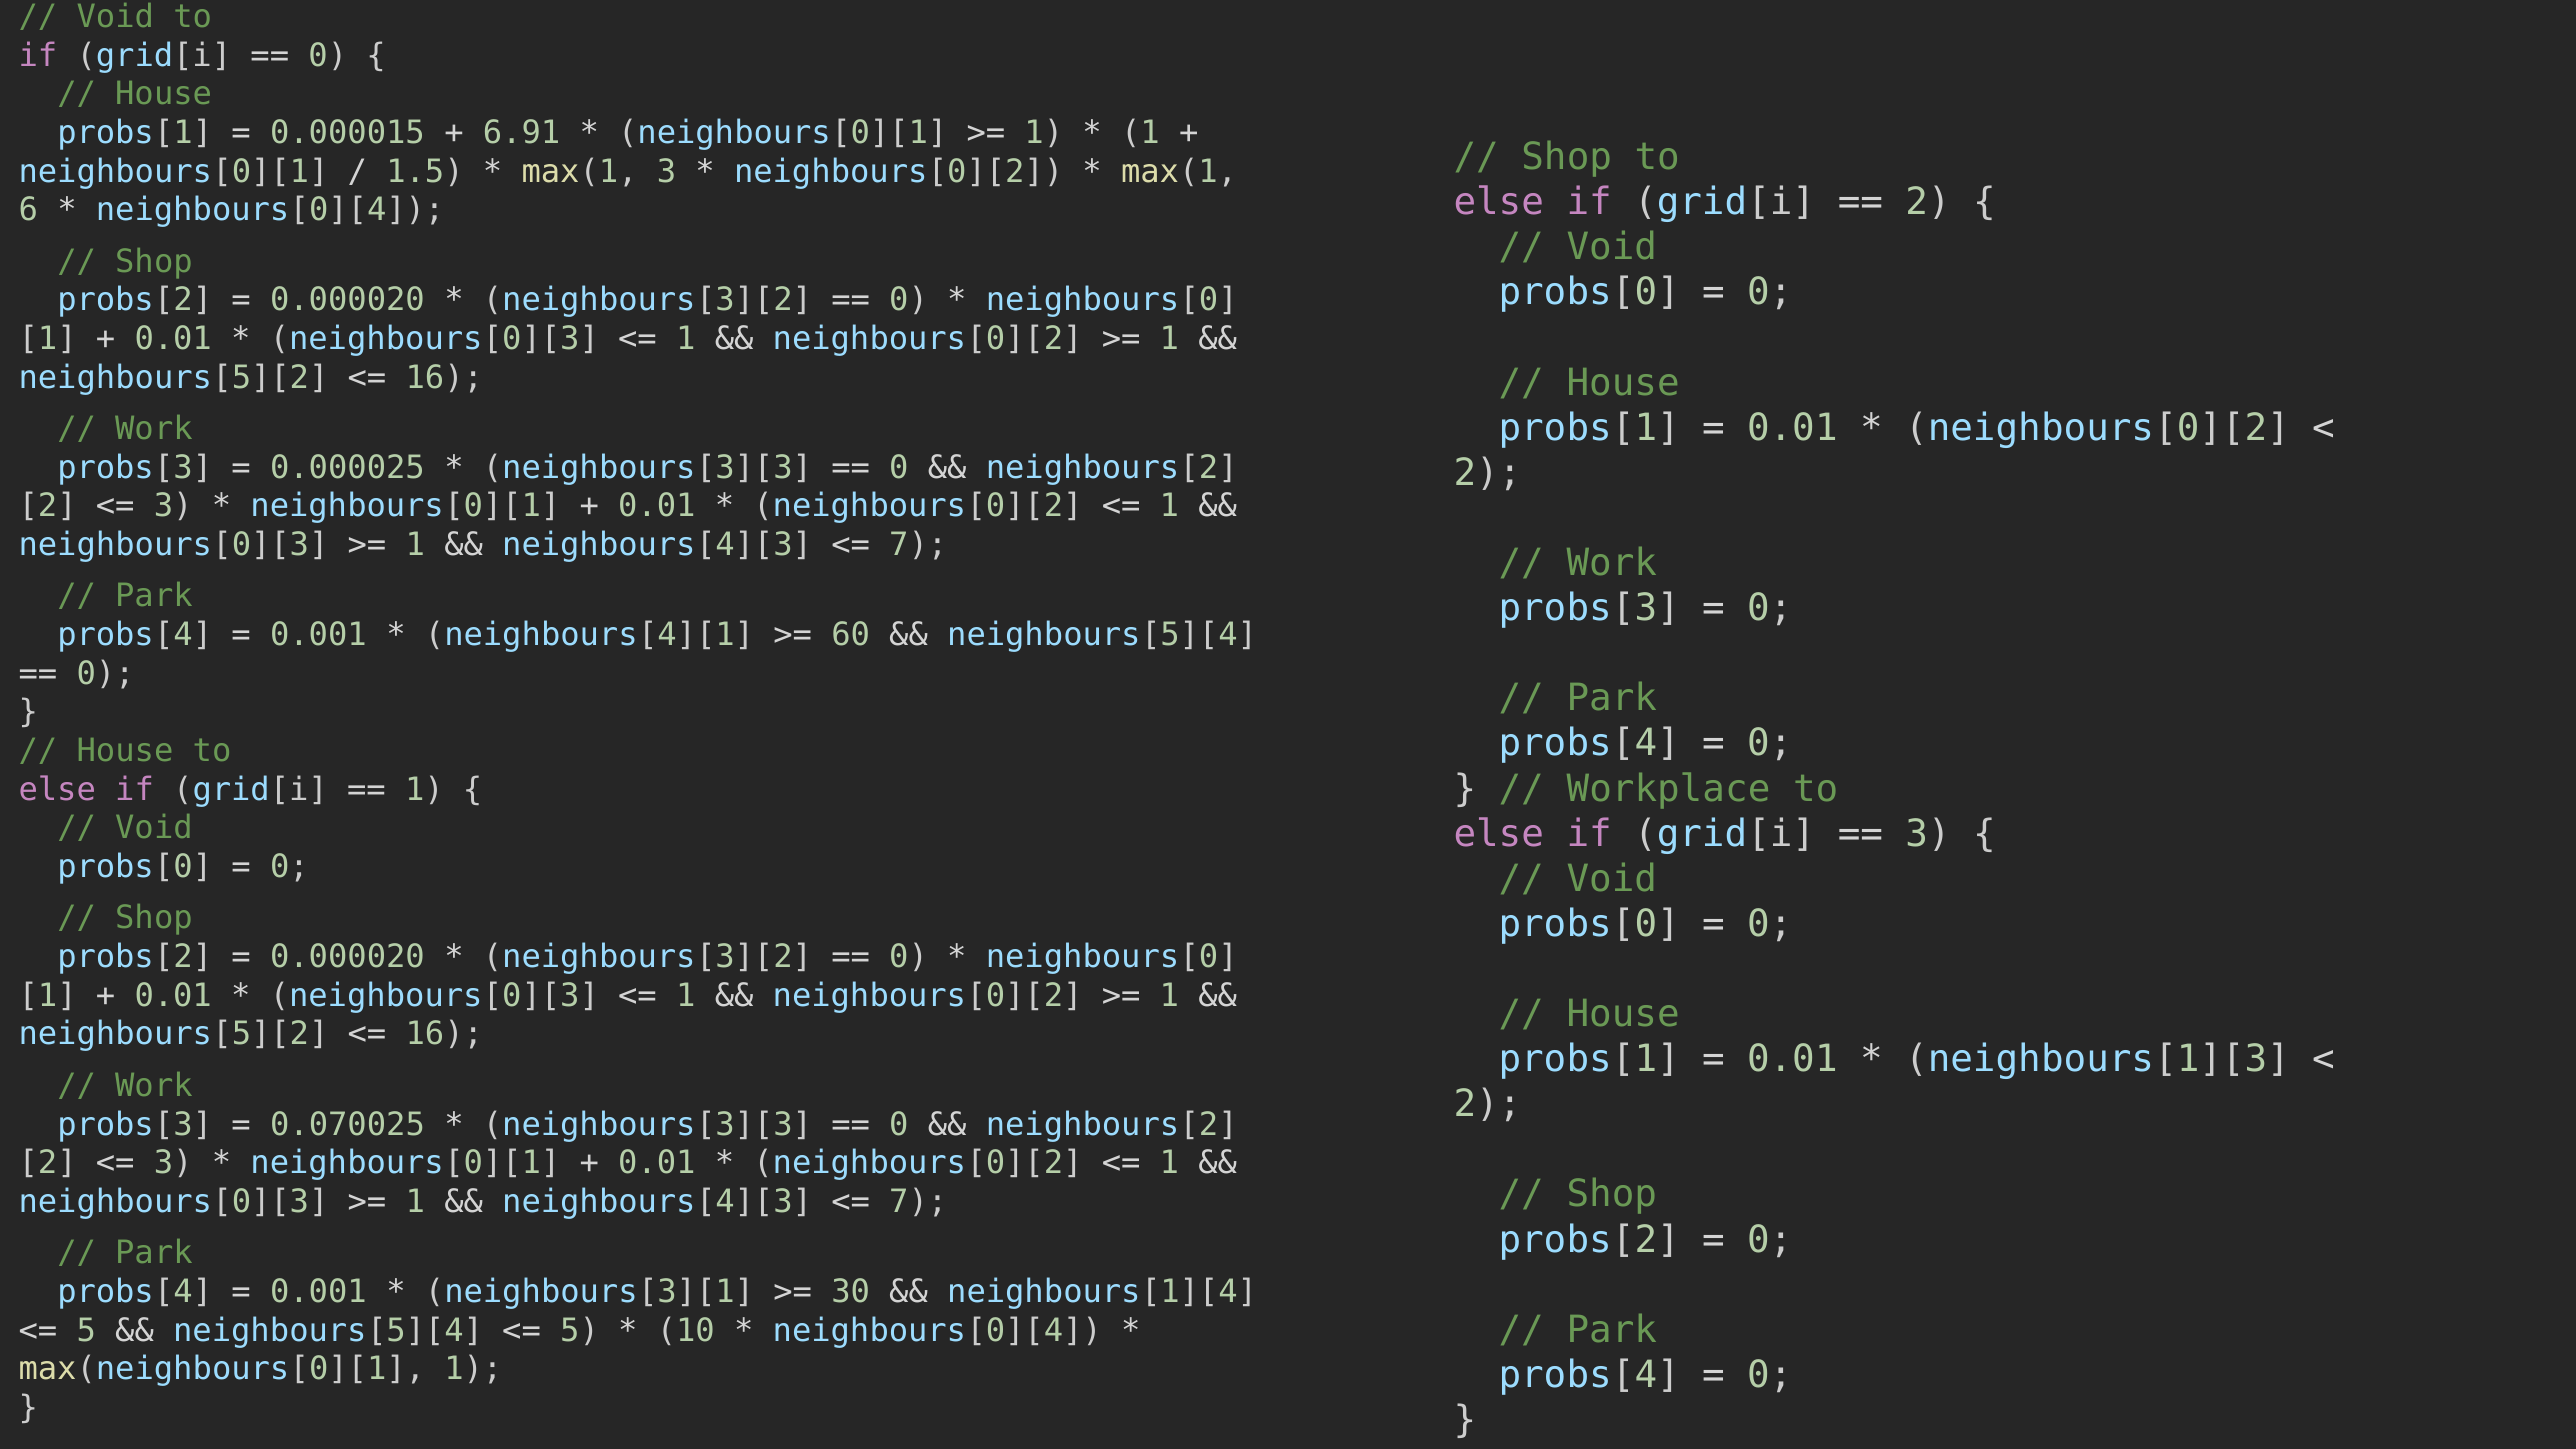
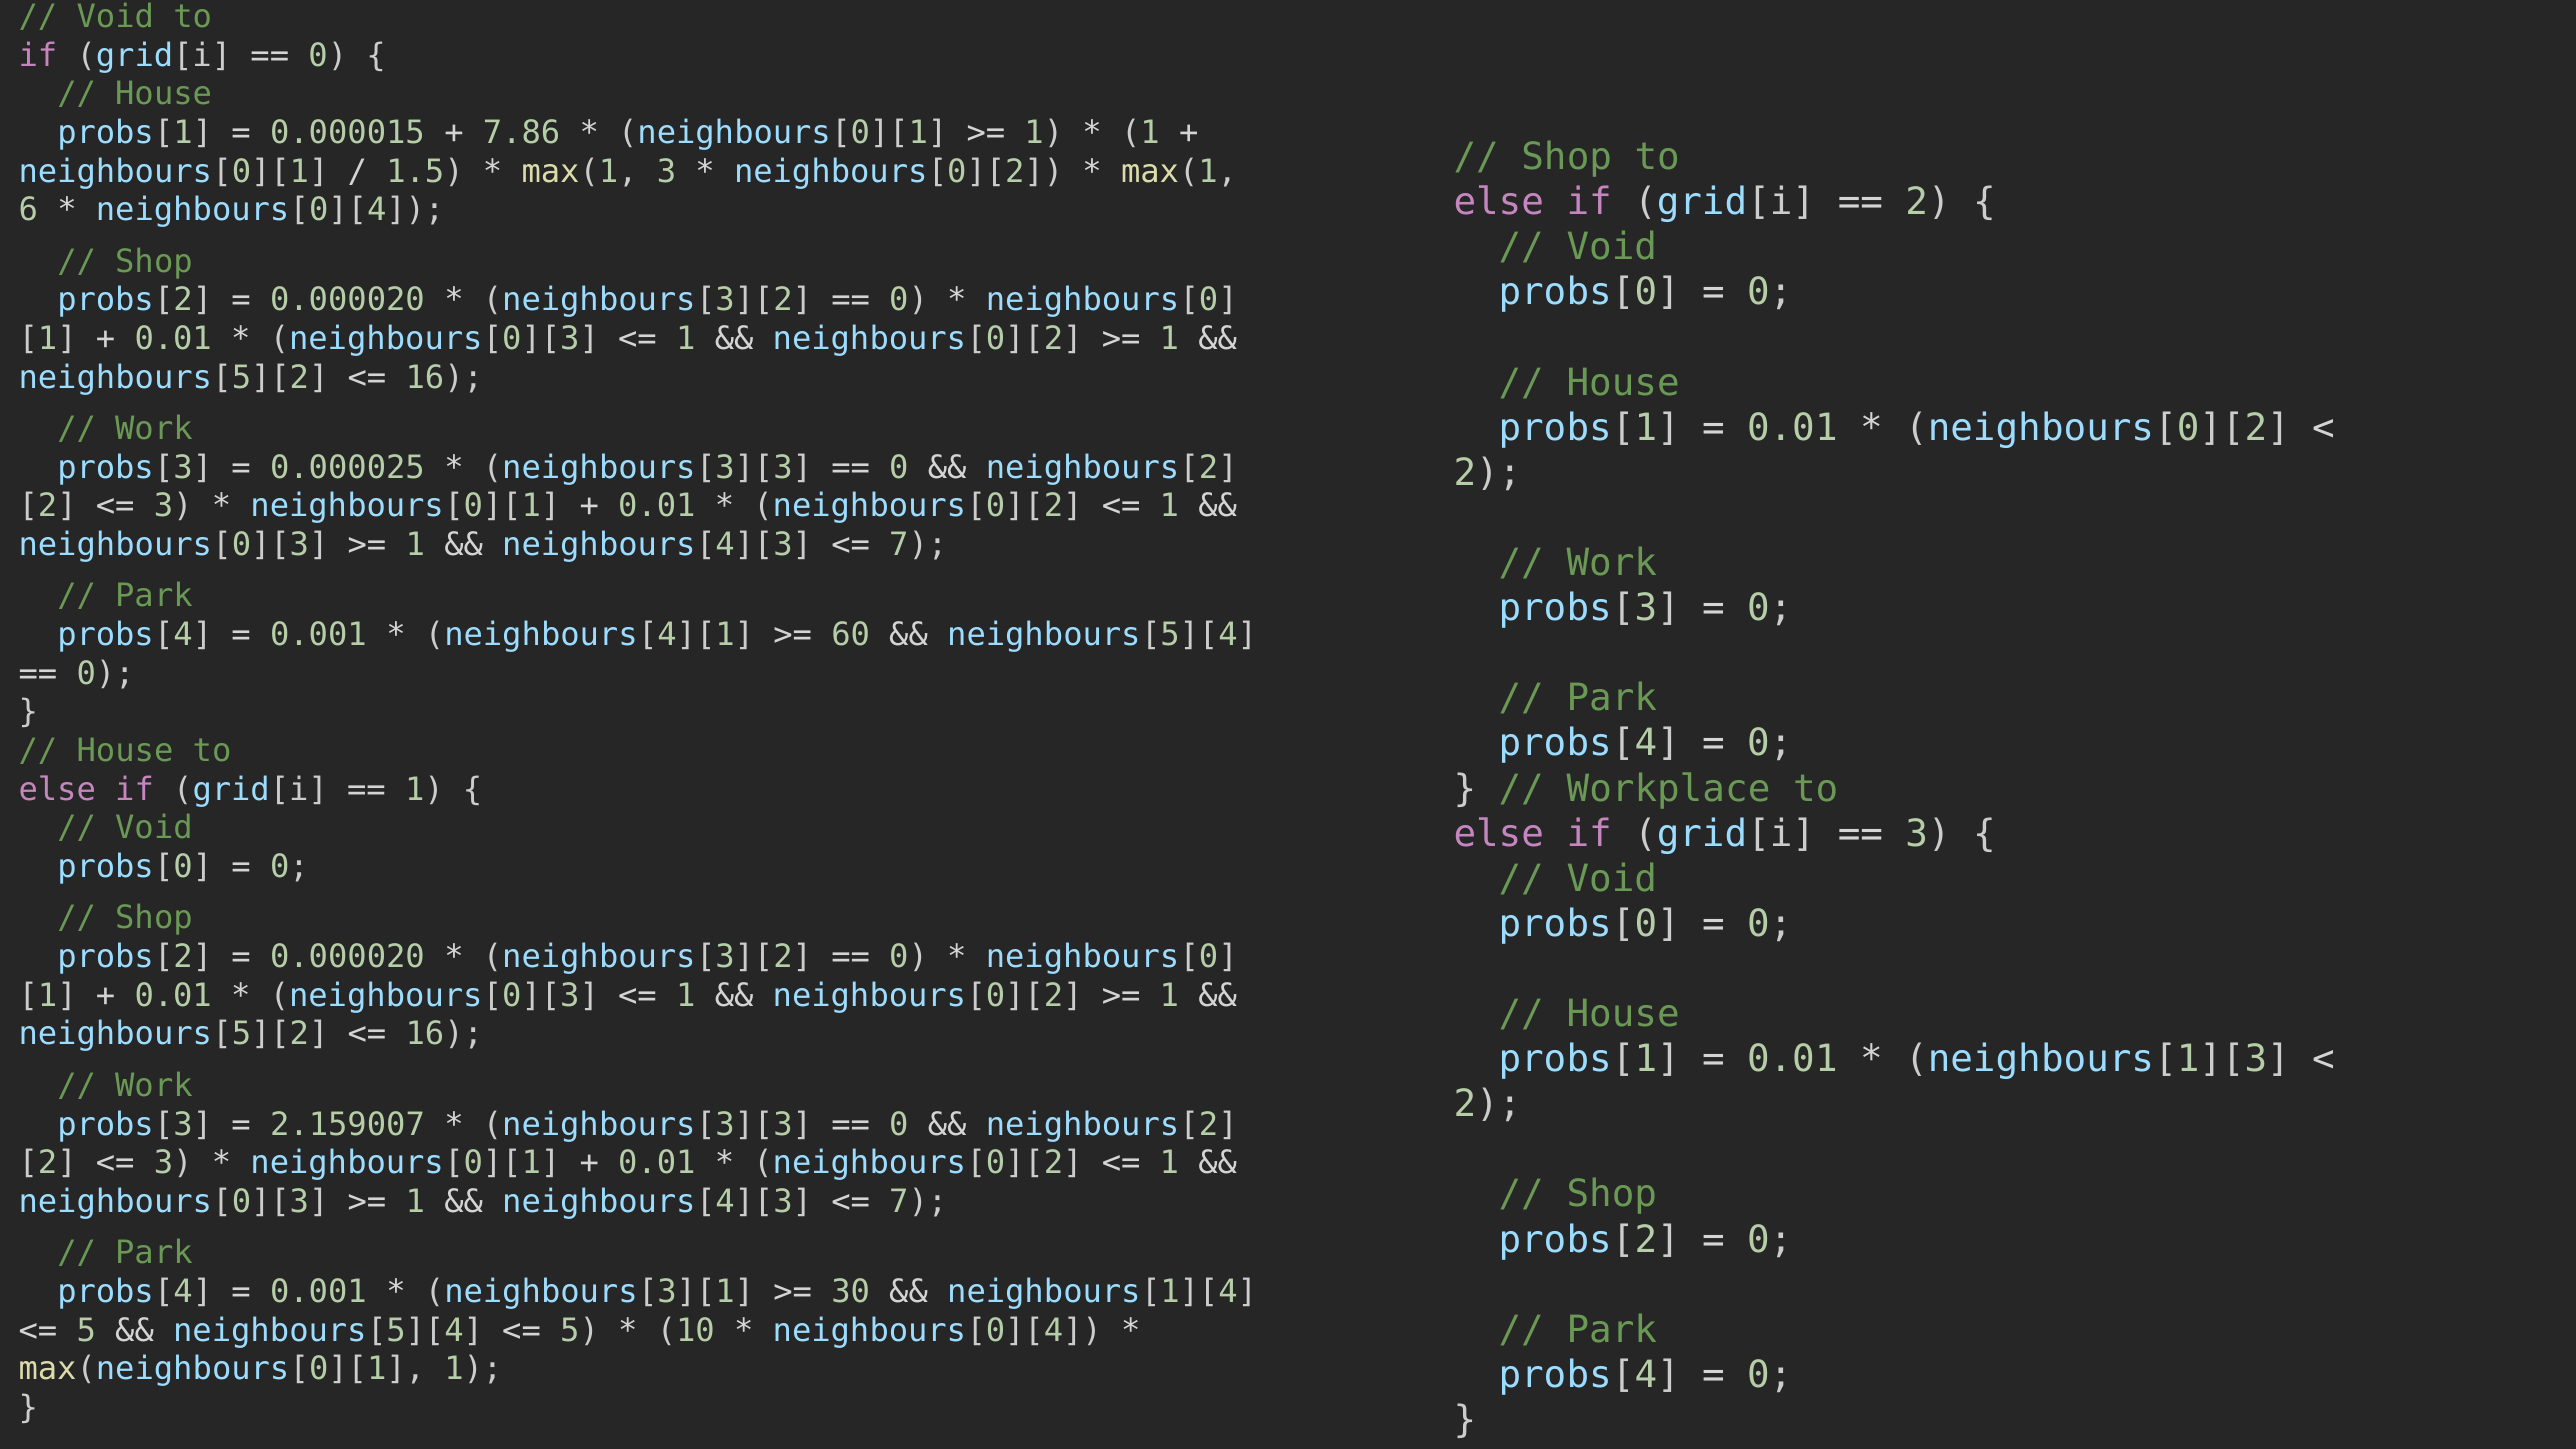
6.91: 6.91 -> 7.86 (522, 133)
0.070025: 0.070025 -> 2.159007 (347, 1124)
